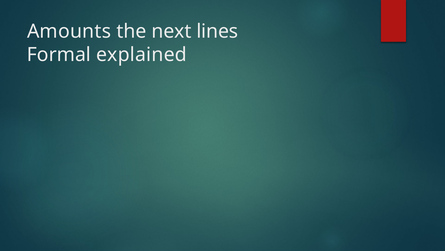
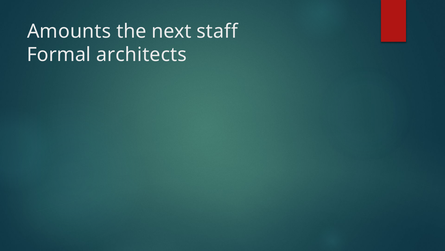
lines: lines -> staff (217, 31)
explained: explained -> architects (141, 55)
